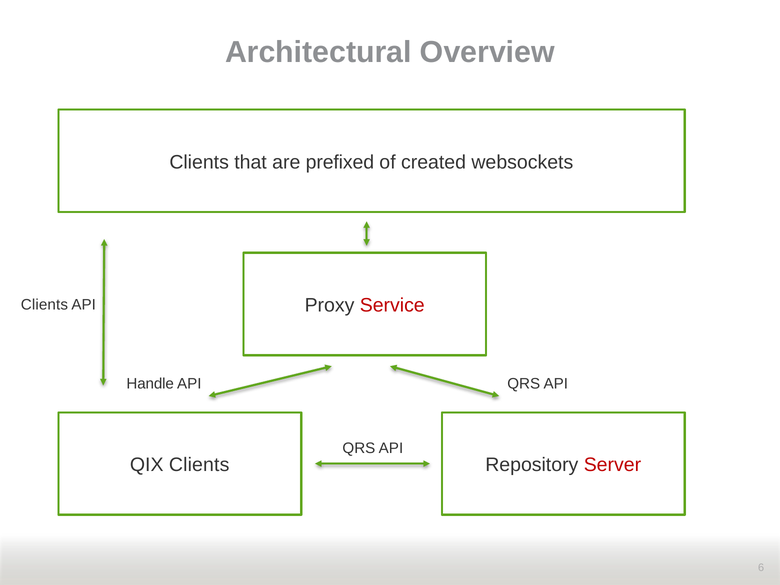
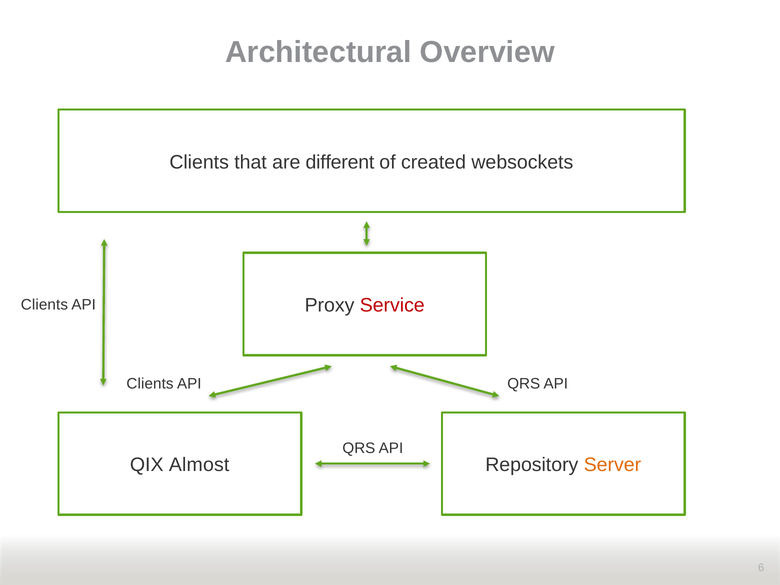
prefixed: prefixed -> different (340, 162)
Handle: Handle -> Clients (150, 384)
QIX Clients: Clients -> Almost (199, 465)
Server colour: red -> orange (612, 465)
